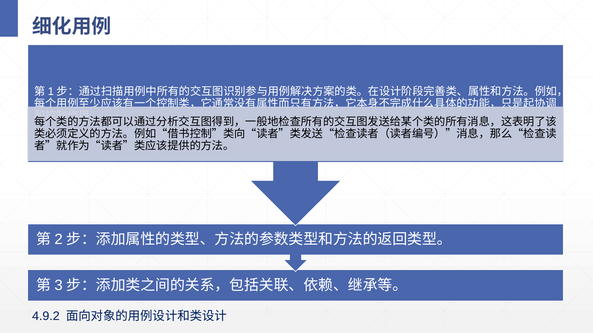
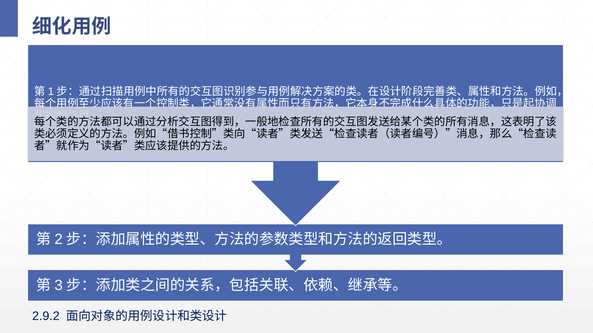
4.9.2: 4.9.2 -> 2.9.2 (46, 317)
